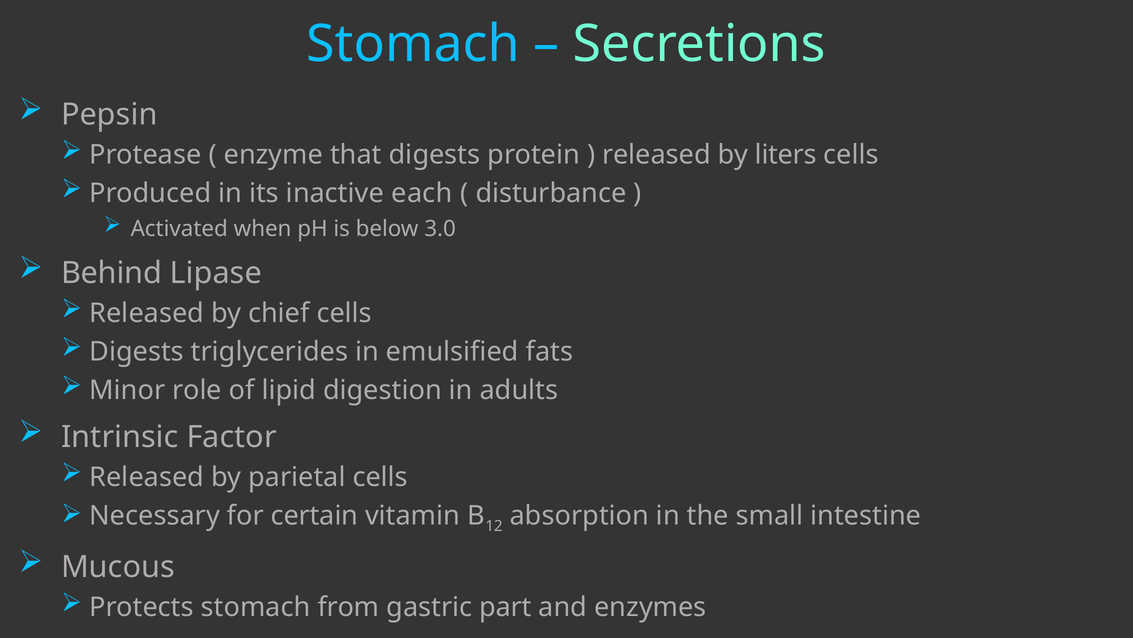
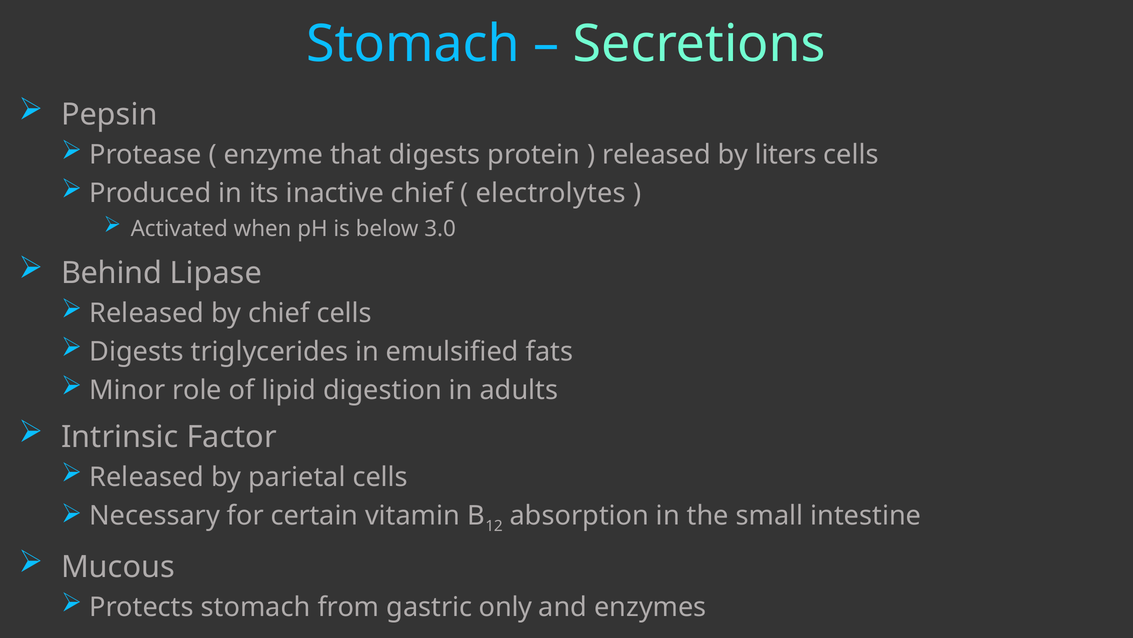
inactive each: each -> chief (422, 193)
disturbance: disturbance -> electrolytes (551, 193)
part: part -> only (506, 607)
